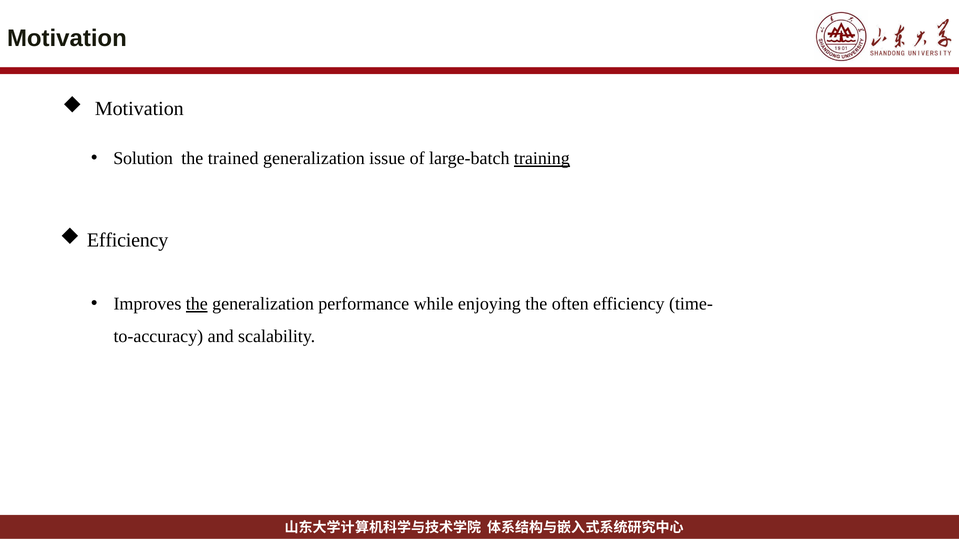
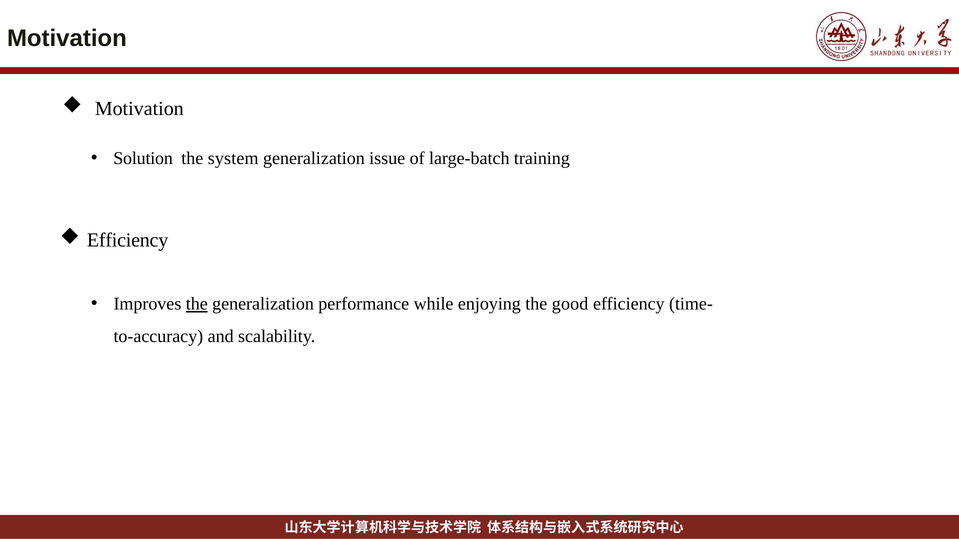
trained: trained -> system (233, 159)
training underline: present -> none (542, 159)
often: often -> good (570, 304)
